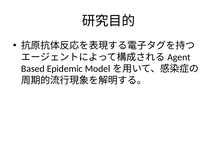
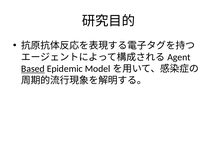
Based underline: none -> present (33, 69)
